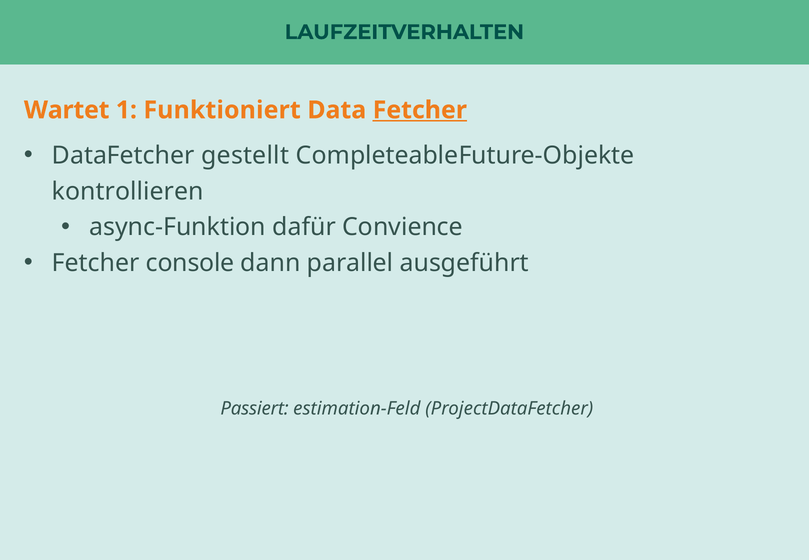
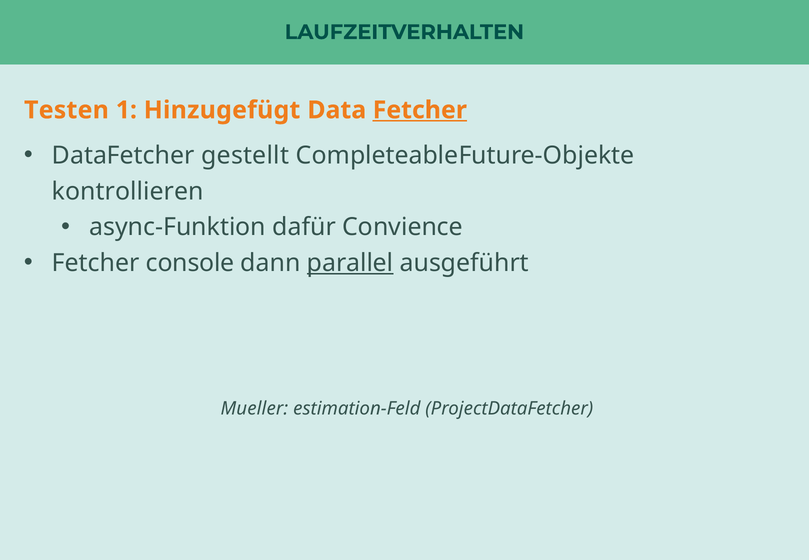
Wartet: Wartet -> Testen (66, 110)
Funktioniert: Funktioniert -> Hinzugefügt (222, 110)
parallel underline: none -> present (350, 263)
Passiert: Passiert -> Mueller (254, 409)
